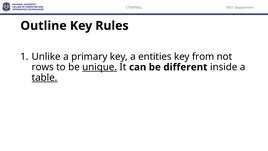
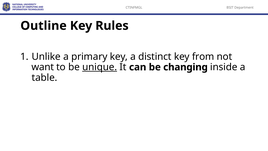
entities: entities -> distinct (155, 56)
rows: rows -> want (43, 67)
different: different -> changing (185, 67)
table underline: present -> none (45, 78)
